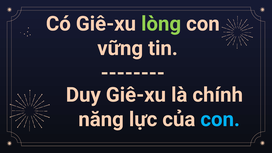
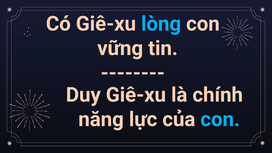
lòng colour: light green -> light blue (161, 24)
